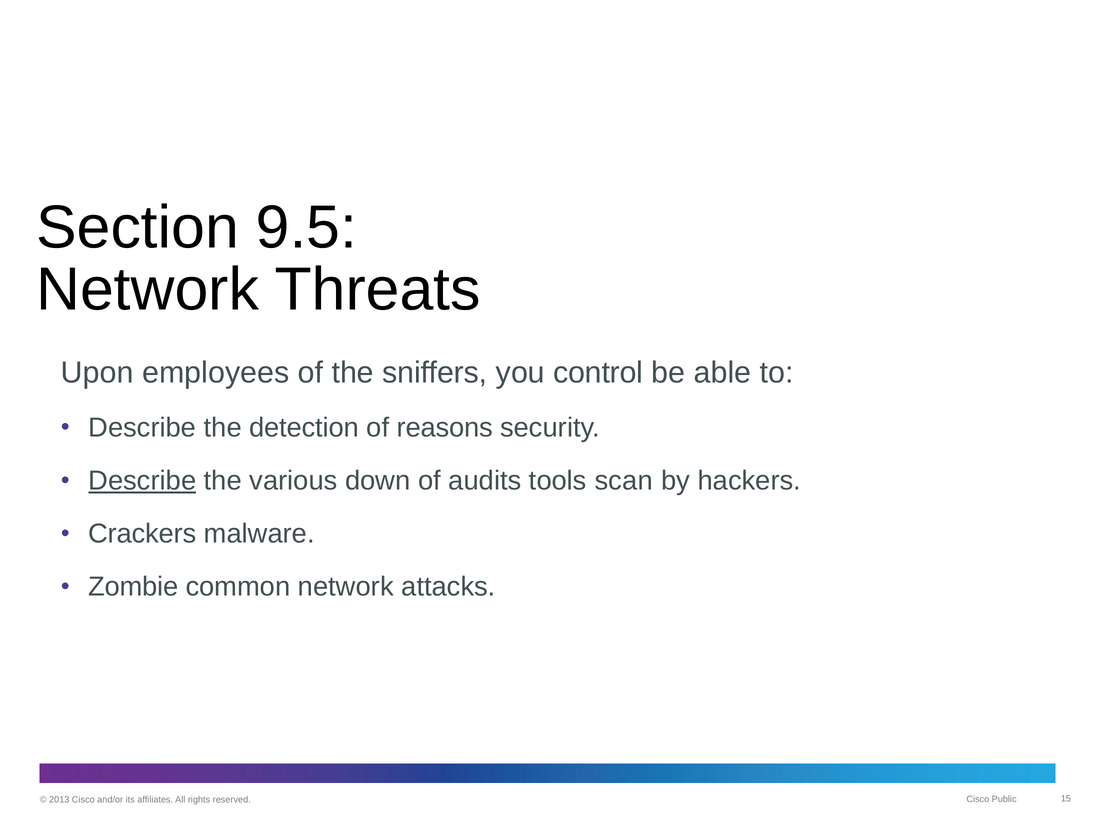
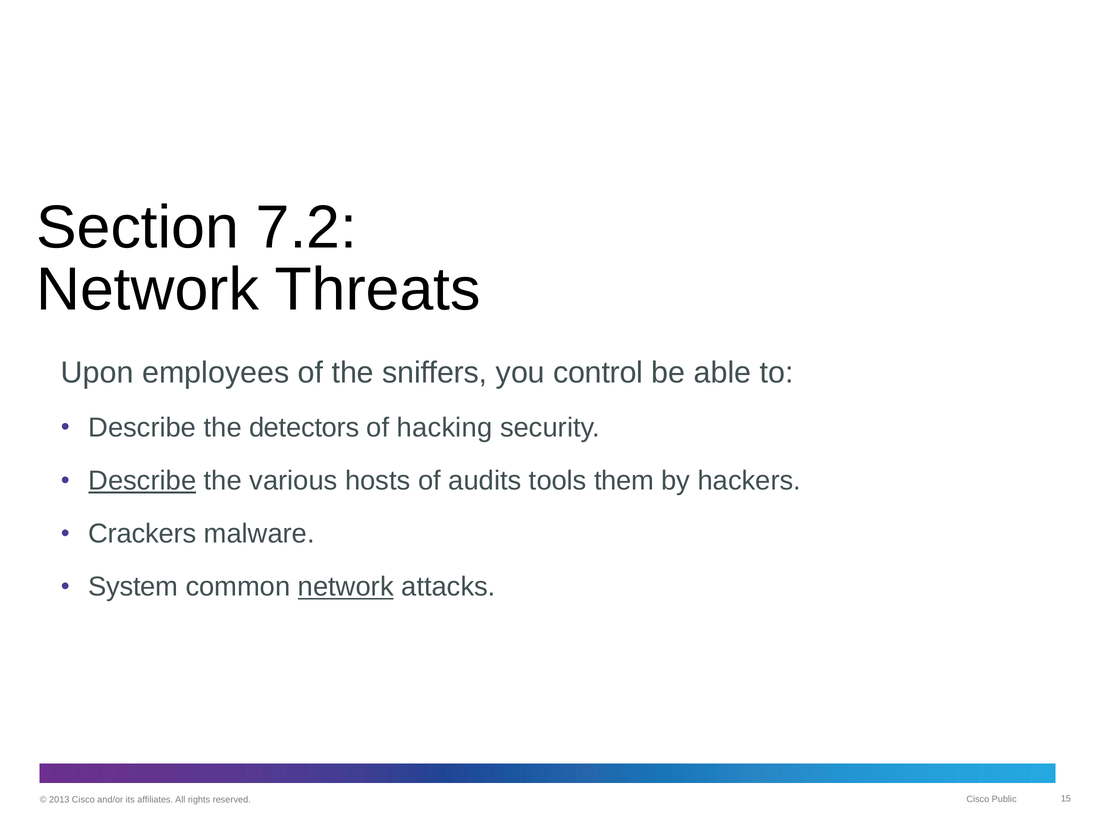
9.5: 9.5 -> 7.2 (306, 228)
detection: detection -> detectors (304, 428)
reasons: reasons -> hacking (445, 428)
down: down -> hosts (378, 481)
scan: scan -> them (624, 481)
Zombie: Zombie -> System (133, 587)
network underline: none -> present (346, 587)
